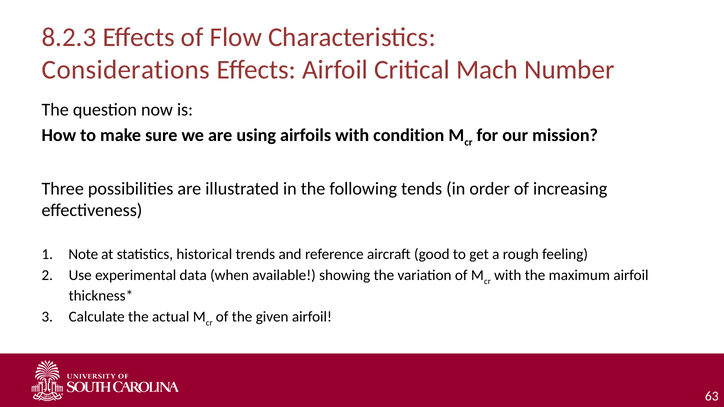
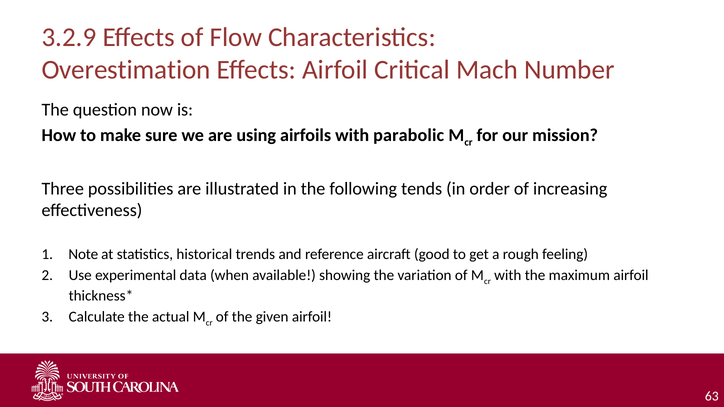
8.2.3: 8.2.3 -> 3.2.9 (69, 37)
Considerations: Considerations -> Overestimation (126, 70)
condition: condition -> parabolic (409, 135)
